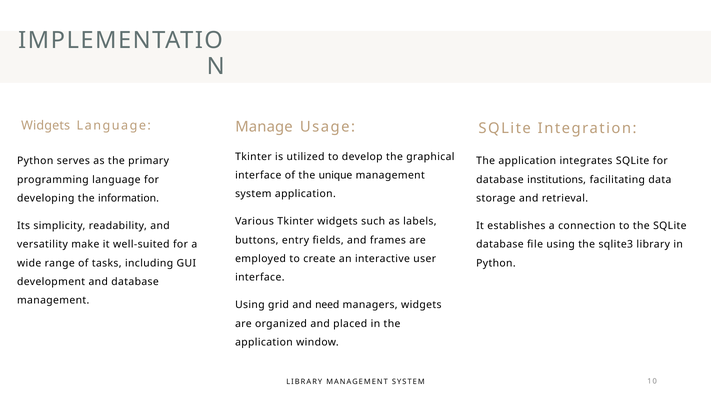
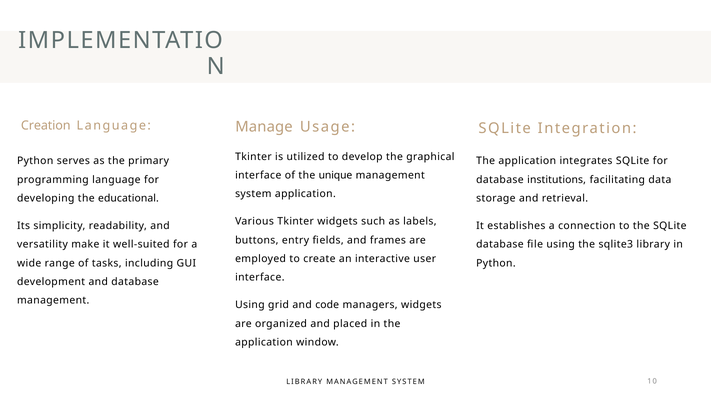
Widgets: Widgets -> Creation (46, 126)
information: information -> educational (128, 198)
need: need -> code (327, 305)
